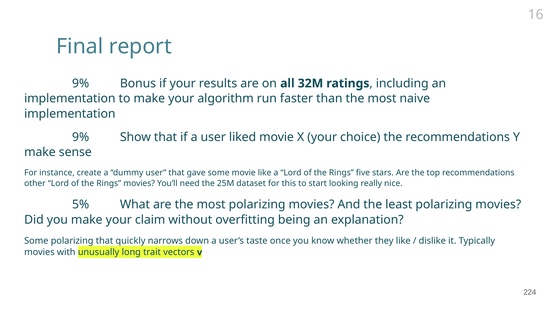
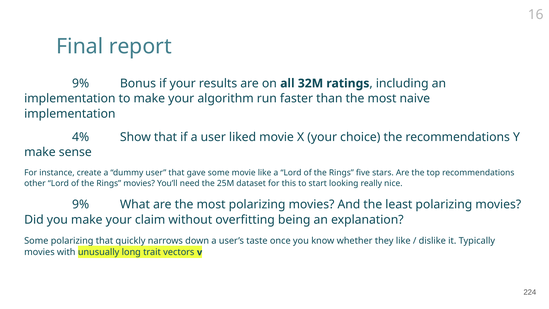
9%: 9% -> 4% (81, 137)
5%: 5% -> 9% (81, 204)
